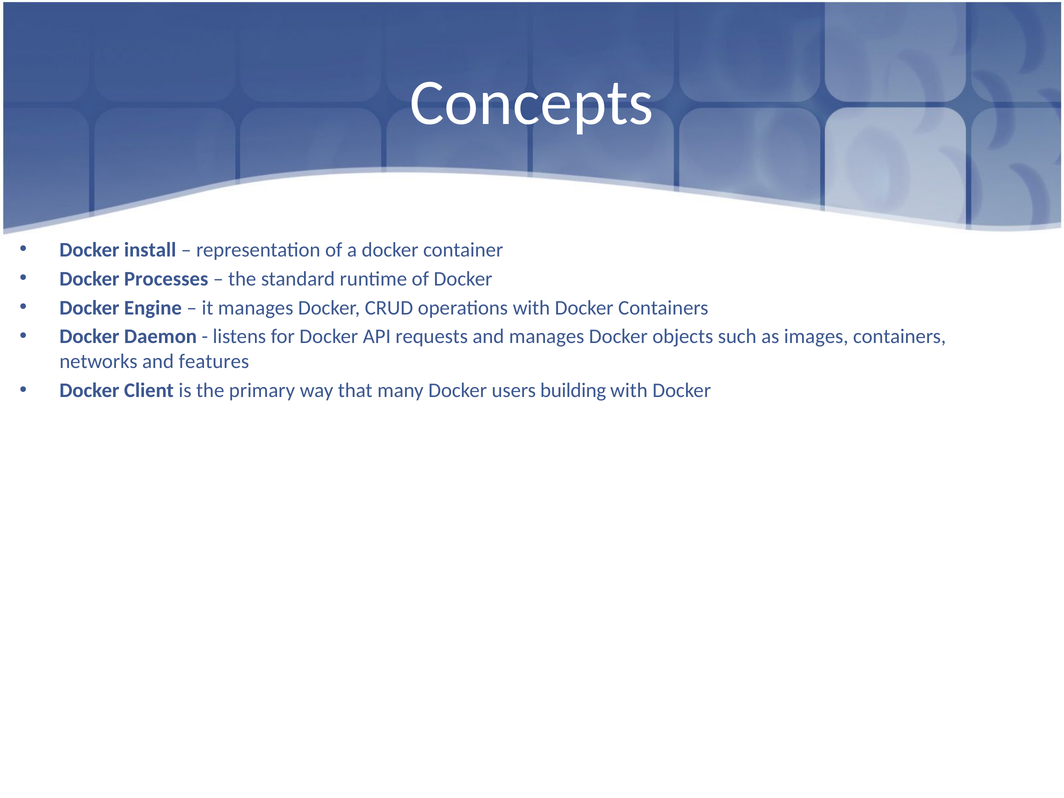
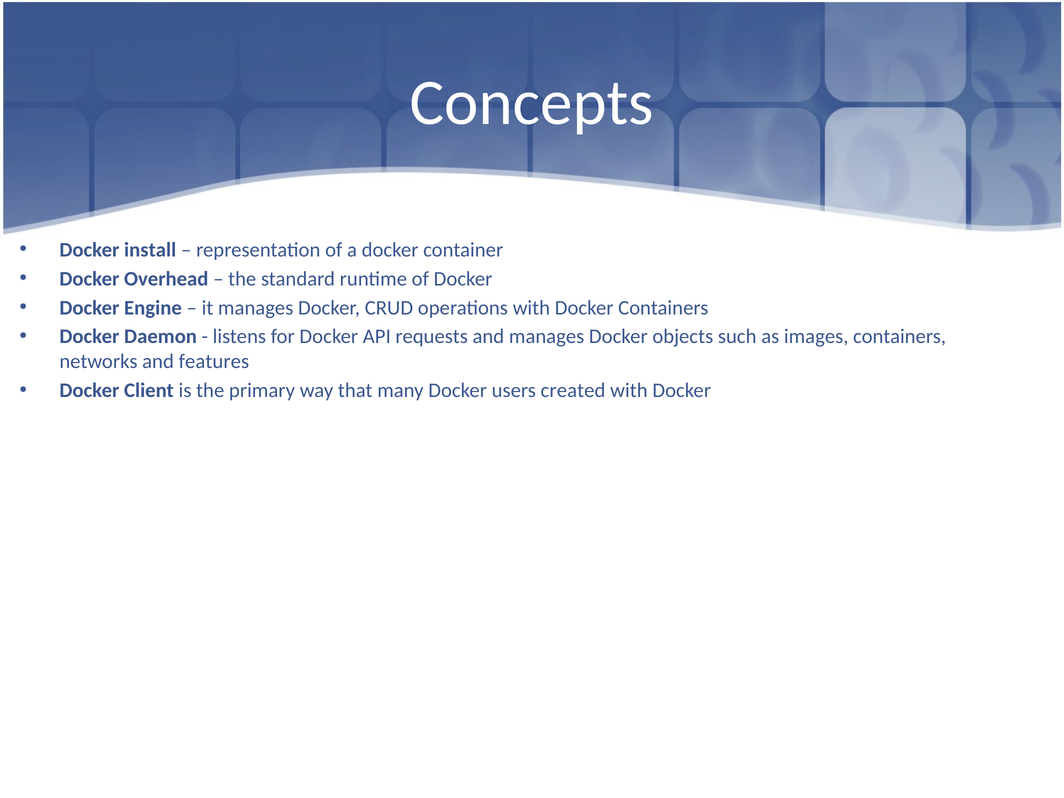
Processes: Processes -> Overhead (166, 279)
building: building -> created (573, 390)
